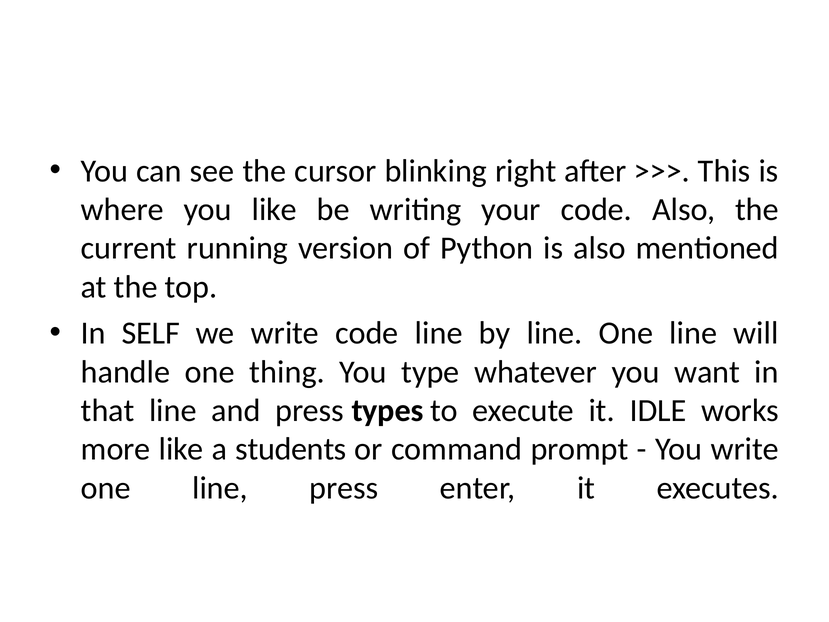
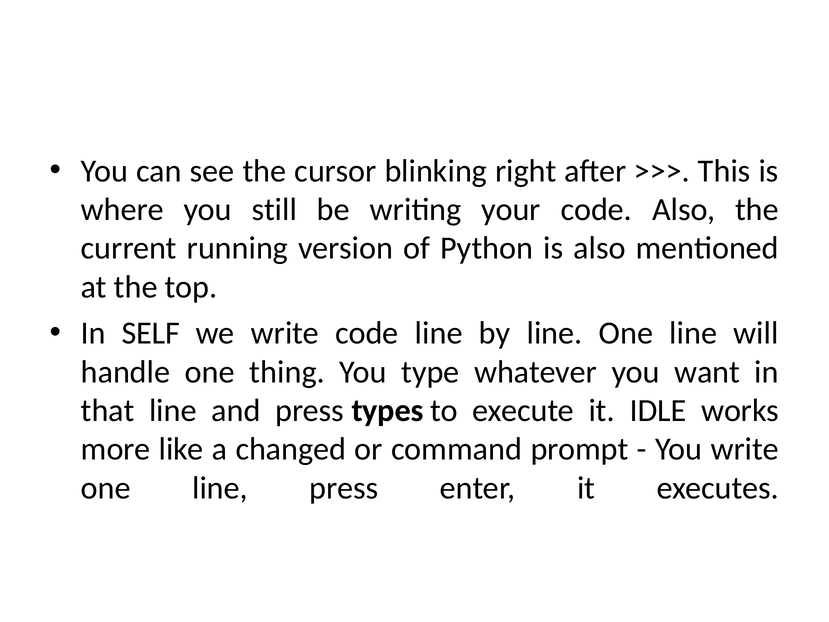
you like: like -> still (274, 210)
students: students -> changed (291, 449)
